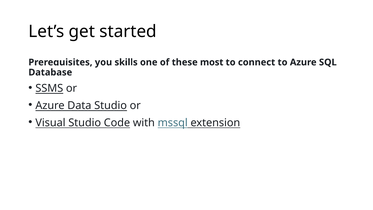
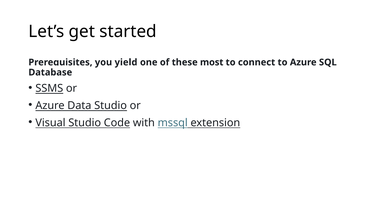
skills: skills -> yield (126, 62)
